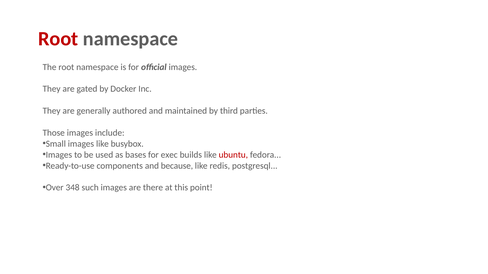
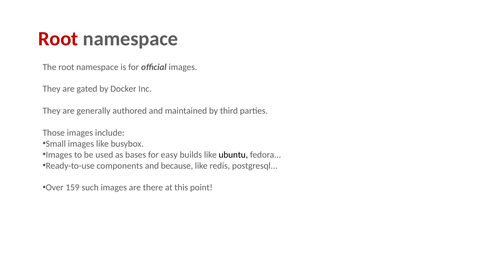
exec: exec -> easy (169, 155)
ubuntu colour: red -> black (233, 155)
348: 348 -> 159 (73, 188)
